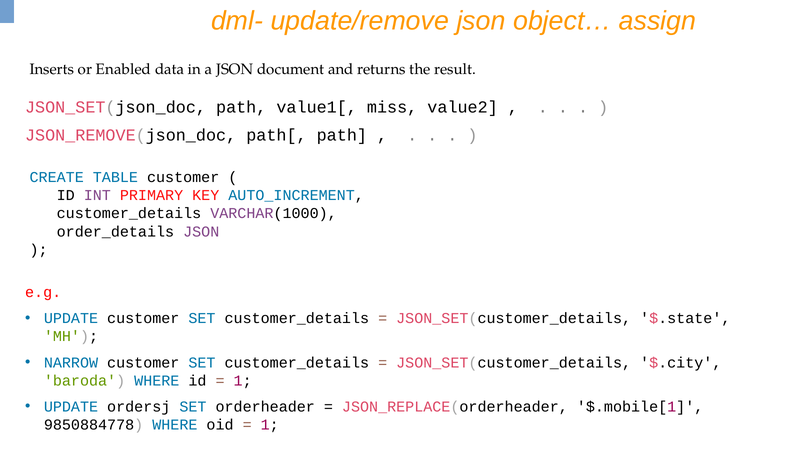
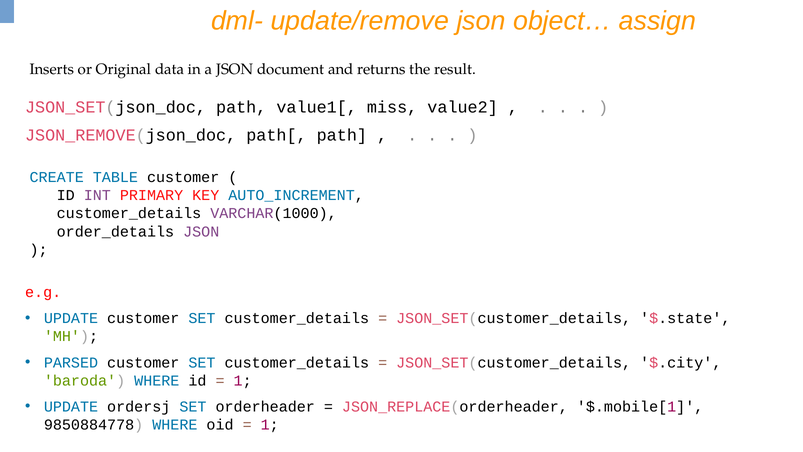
Enabled: Enabled -> Original (124, 69)
NARROW: NARROW -> PARSED (71, 362)
